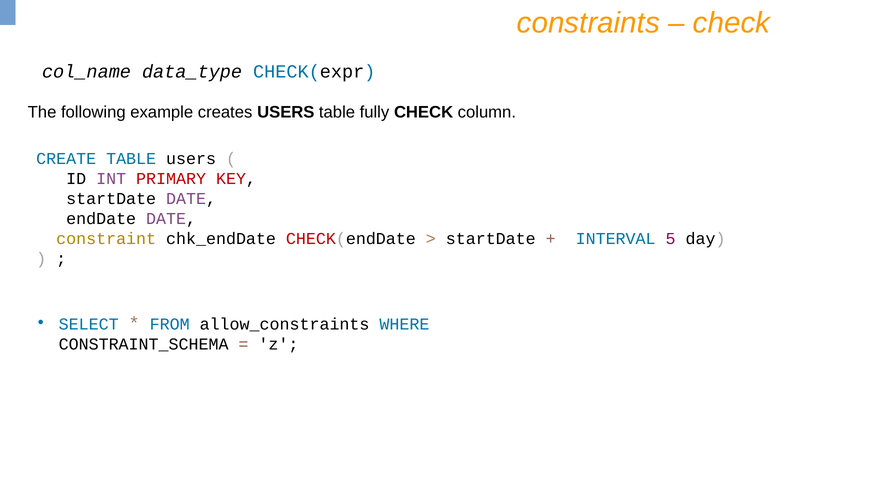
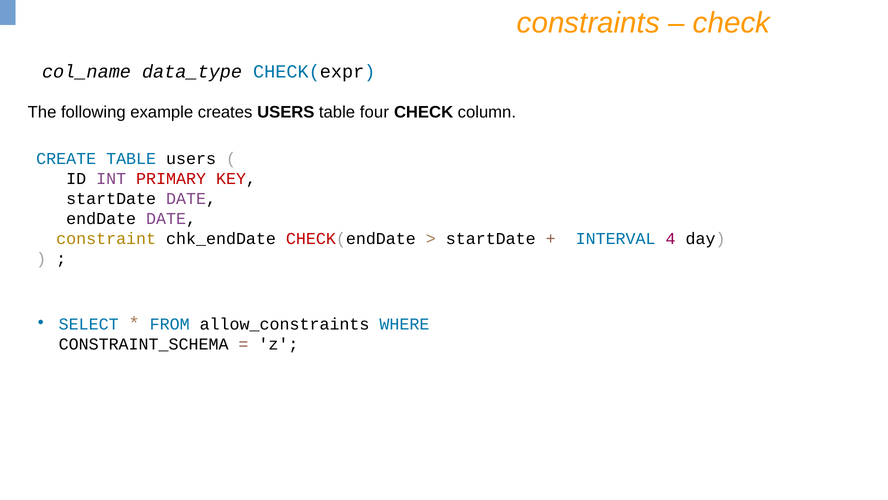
fully: fully -> four (374, 112)
5: 5 -> 4 (671, 239)
